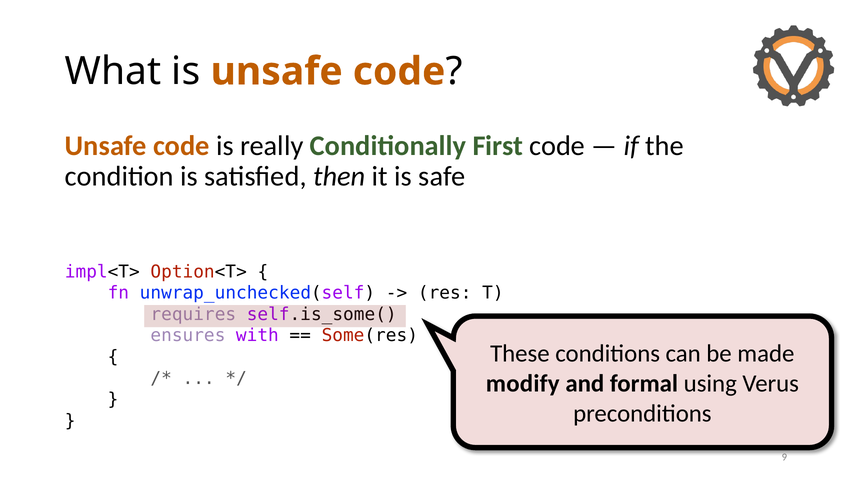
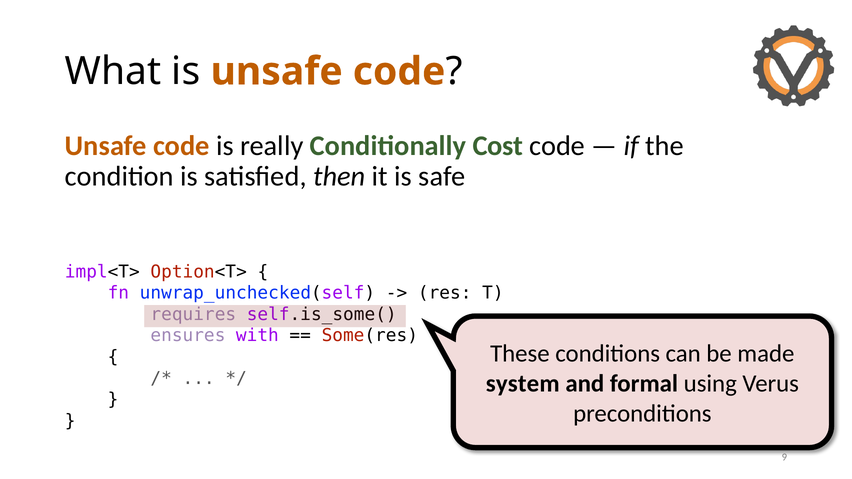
First: First -> Cost (498, 146)
modify: modify -> system (523, 384)
